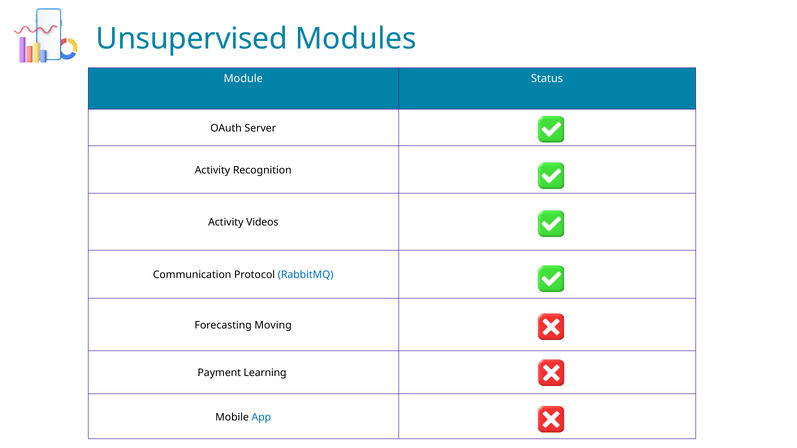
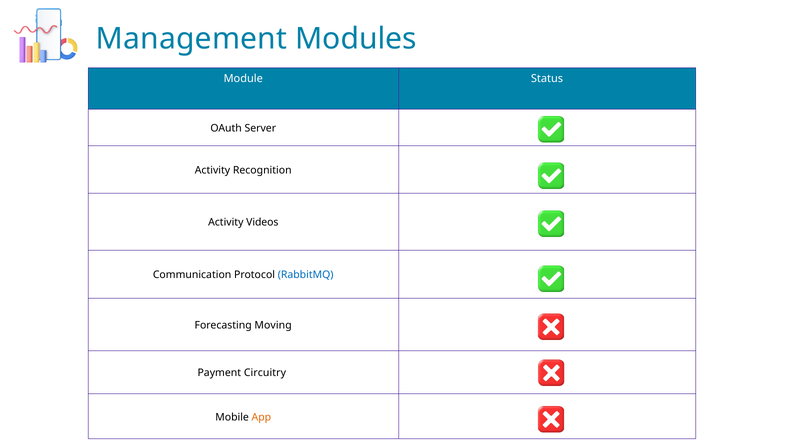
Unsupervised: Unsupervised -> Management (191, 39)
Learning: Learning -> Circuitry (265, 373)
App colour: blue -> orange (261, 417)
